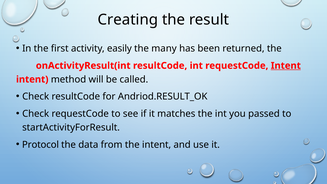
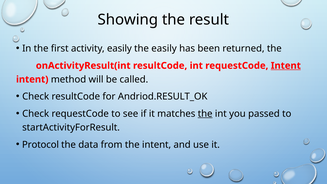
Creating: Creating -> Showing (128, 20)
the many: many -> easily (164, 48)
the underline: none -> present (205, 114)
